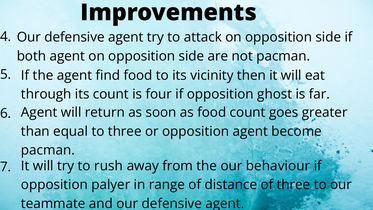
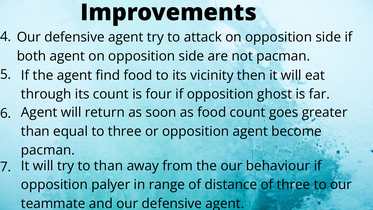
to rush: rush -> than (109, 166)
